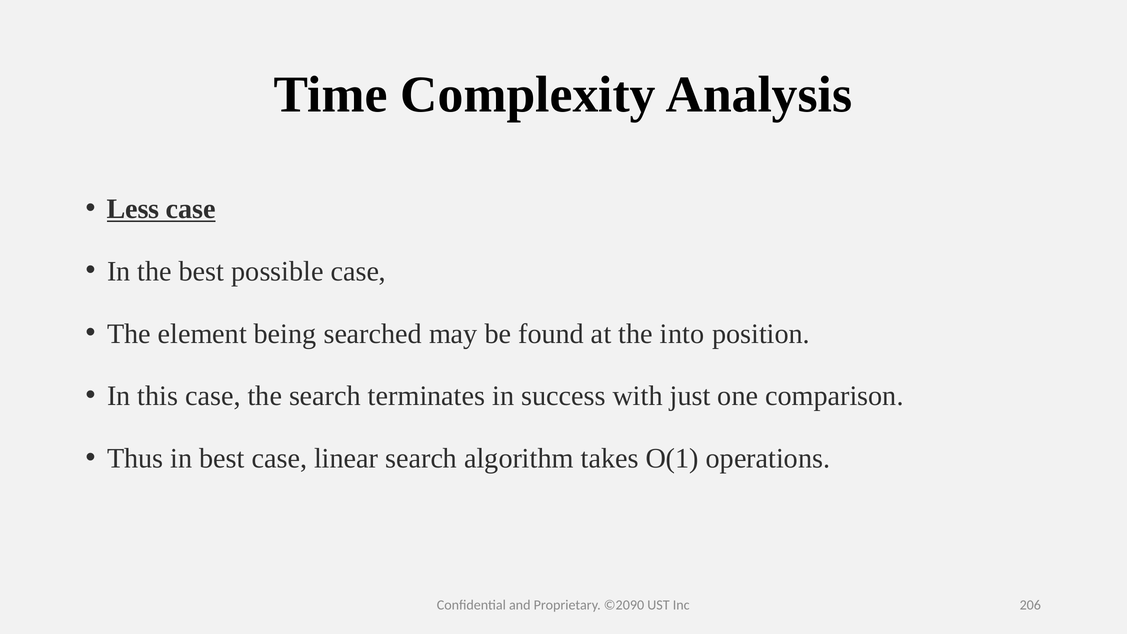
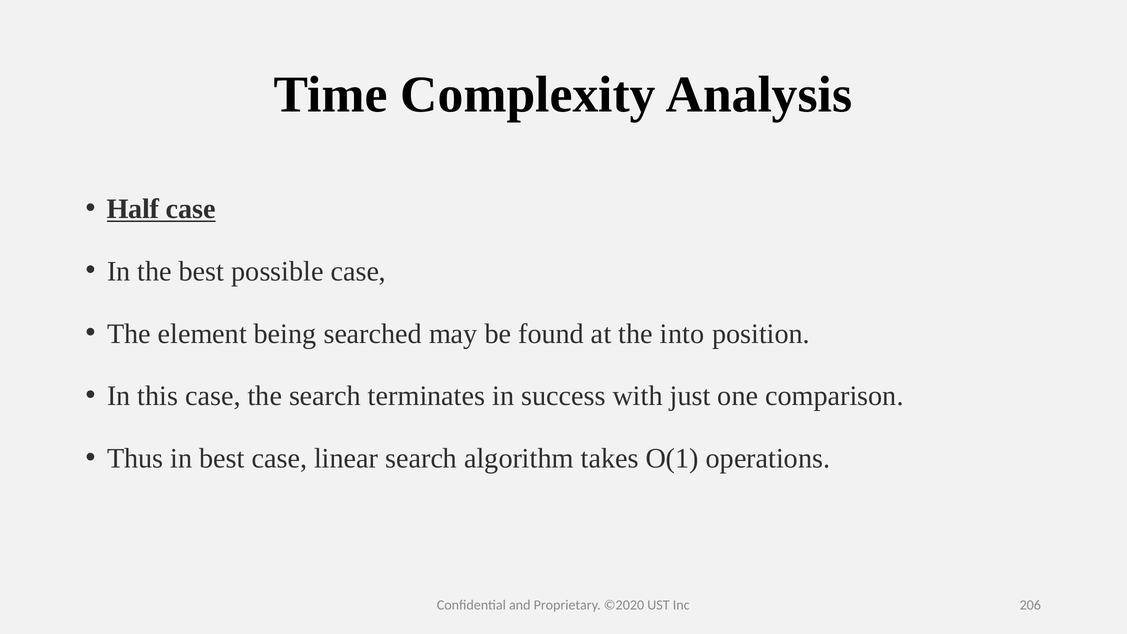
Less: Less -> Half (133, 209)
©2090: ©2090 -> ©2020 (624, 605)
